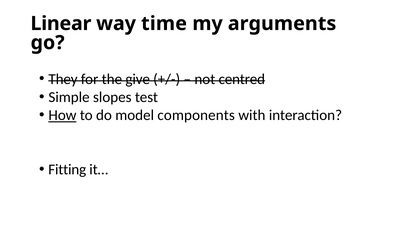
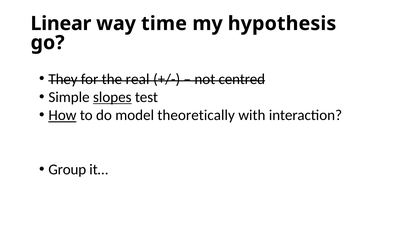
arguments: arguments -> hypothesis (282, 24)
give: give -> real (138, 79)
slopes underline: none -> present (112, 97)
components: components -> theoretically (196, 115)
Fitting: Fitting -> Group (67, 169)
